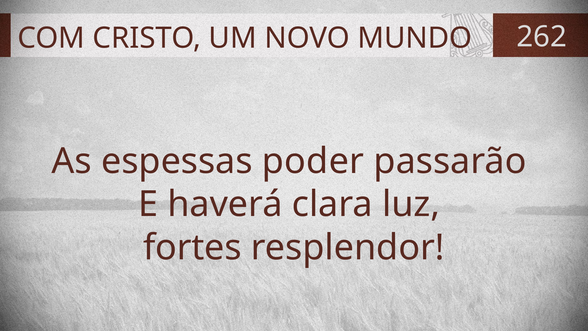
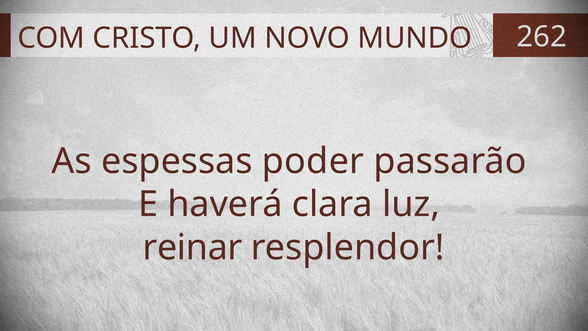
fortes: fortes -> reinar (192, 247)
